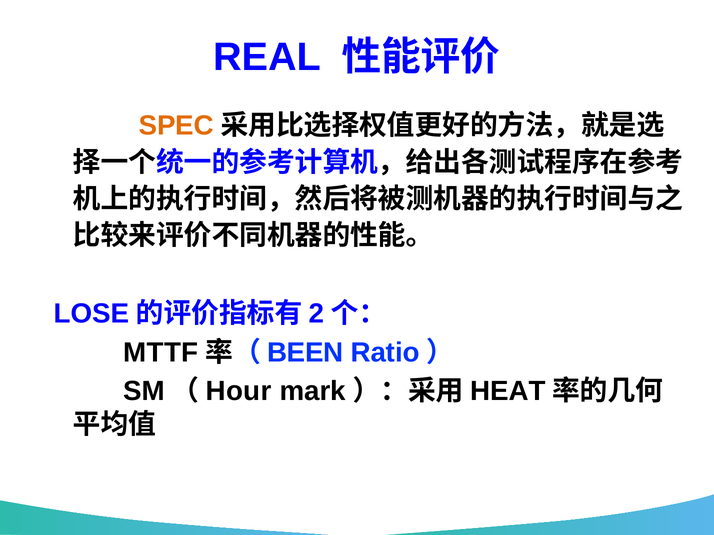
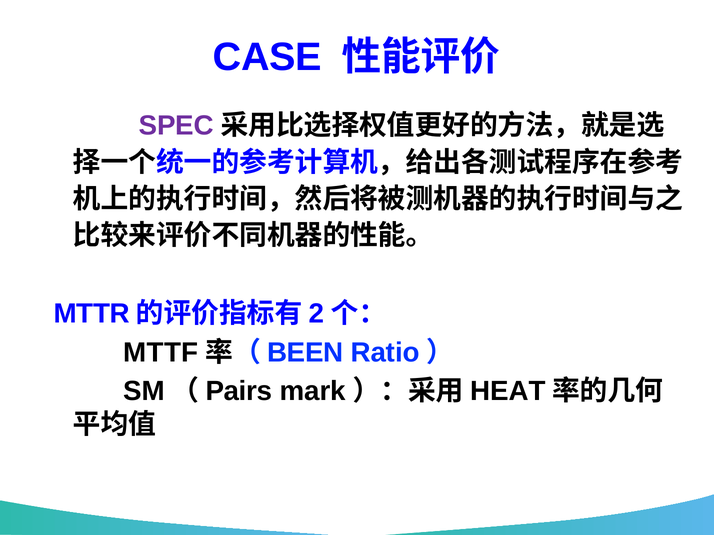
REAL: REAL -> CASE (267, 57)
SPEC colour: orange -> purple (176, 126)
LOSE: LOSE -> MTTR (92, 314)
Hour: Hour -> Pairs (239, 392)
